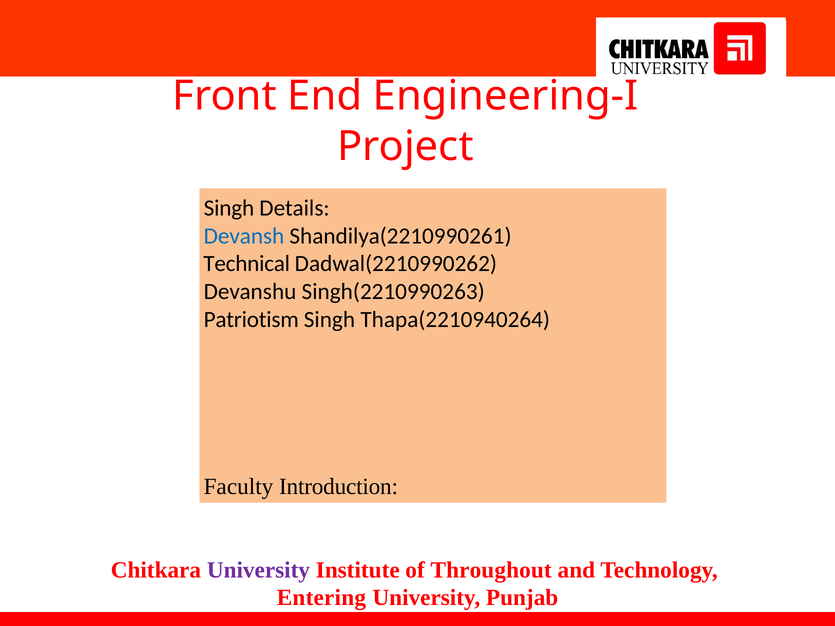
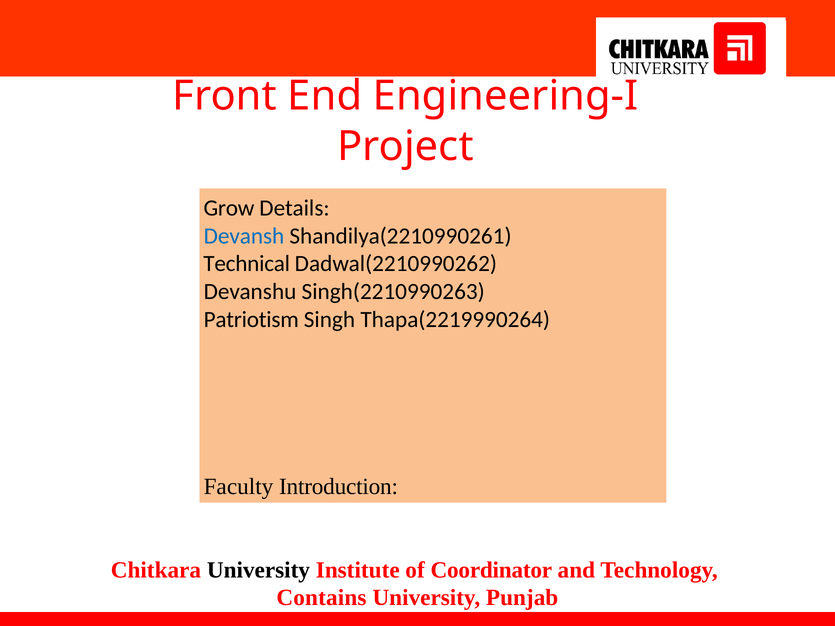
Singh: Singh -> Grow (229, 208)
Thapa(2210940264: Thapa(2210940264 -> Thapa(2219990264 (455, 320)
University colour: purple -> black (258, 570)
Throughout: Throughout -> Coordinator (491, 570)
Entering: Entering -> Contains (321, 598)
